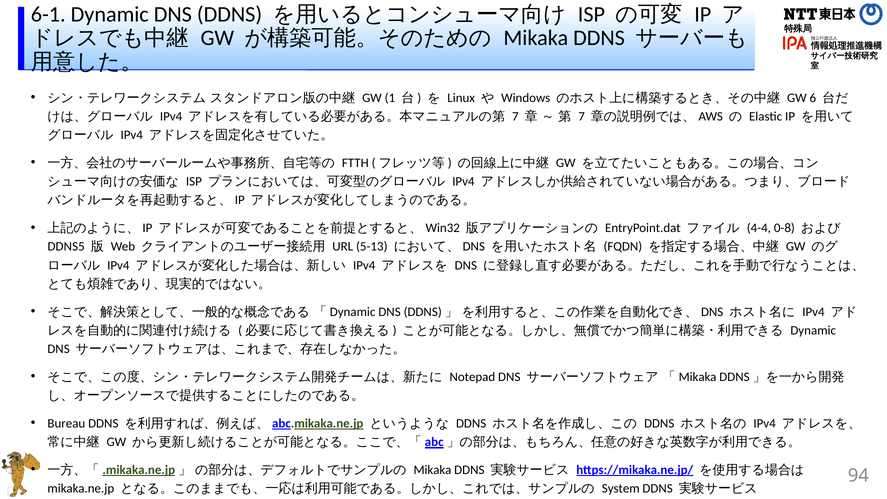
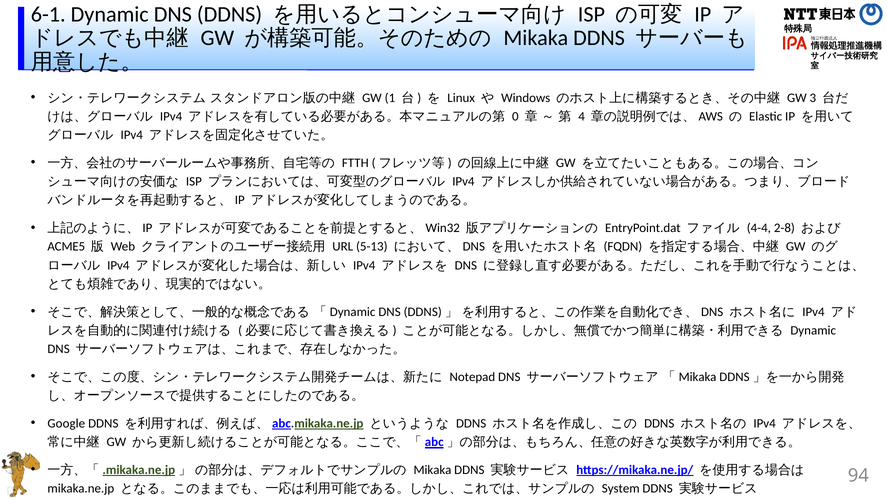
6: 6 -> 3 (813, 98)
7: 7 -> 0 (515, 116)
7: 7 -> 4 (582, 116)
0-8: 0-8 -> 2-8 (784, 228)
DDNS5: DDNS5 -> ACME5 (66, 247)
Bureau: Bureau -> Google (66, 423)
